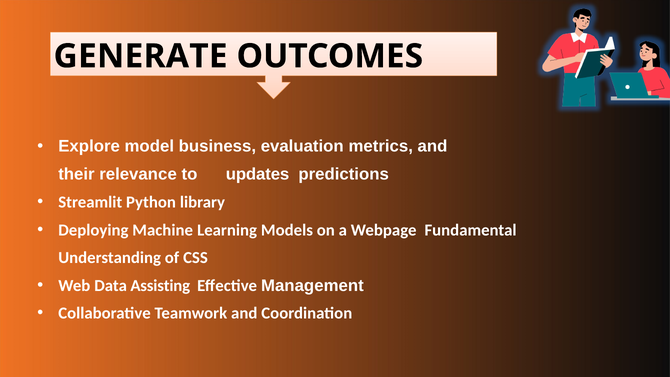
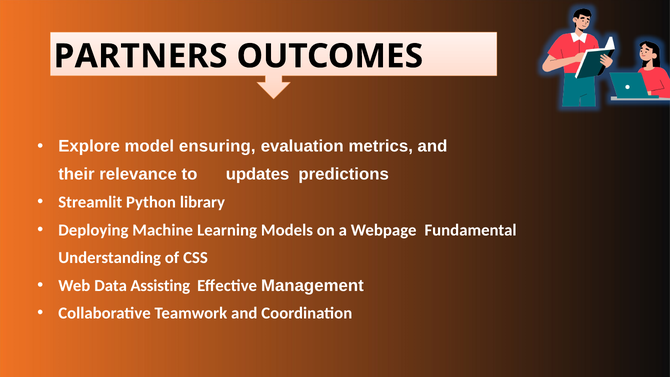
GENERATE: GENERATE -> PARTNERS (141, 56)
business: business -> ensuring (217, 146)
